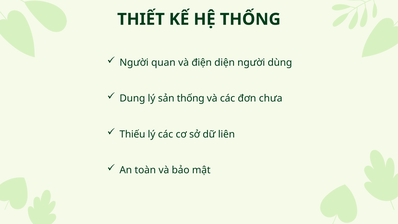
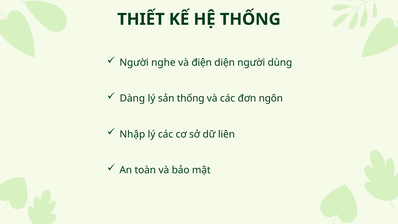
quan: quan -> nghe (163, 63)
Dung: Dung -> Dàng (132, 98)
chưa: chưa -> ngôn (271, 98)
Thiếu: Thiếu -> Nhập (132, 134)
